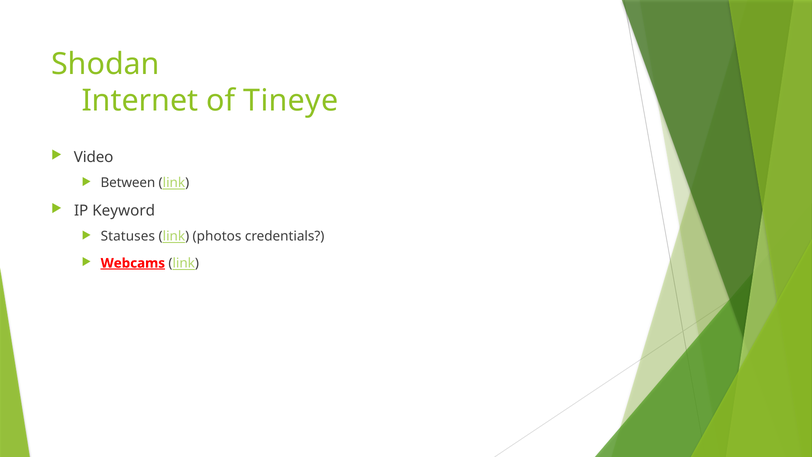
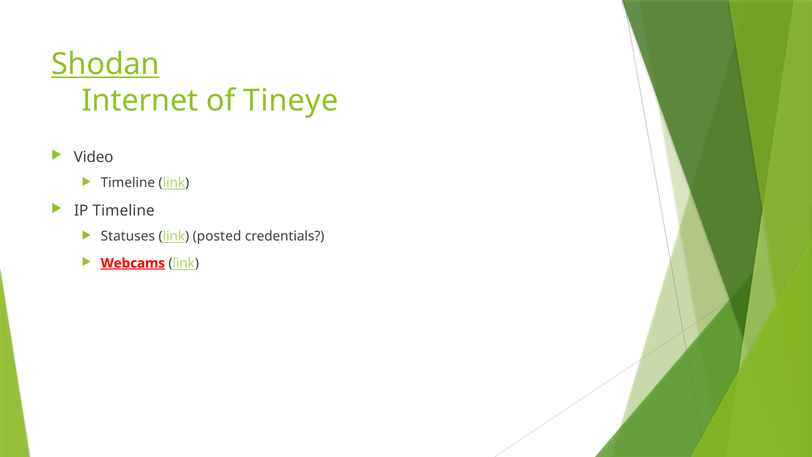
Shodan underline: none -> present (105, 64)
Between: Between -> Timeline (128, 183)
IP Keyword: Keyword -> Timeline (124, 211)
photos: photos -> posted (217, 236)
